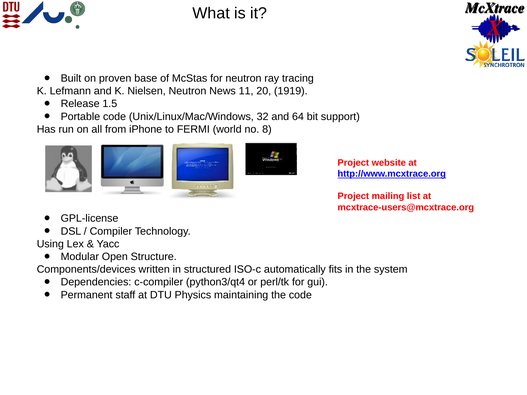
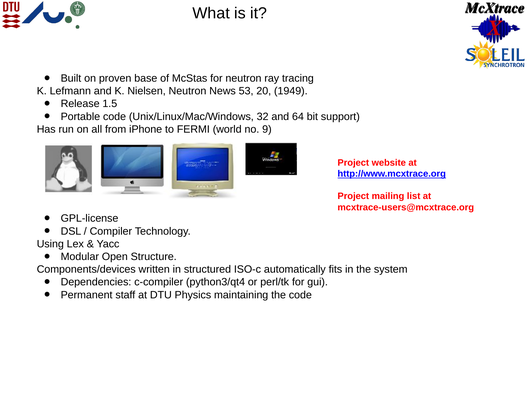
11: 11 -> 53 (246, 91)
1919: 1919 -> 1949 (291, 91)
8: 8 -> 9 (267, 129)
